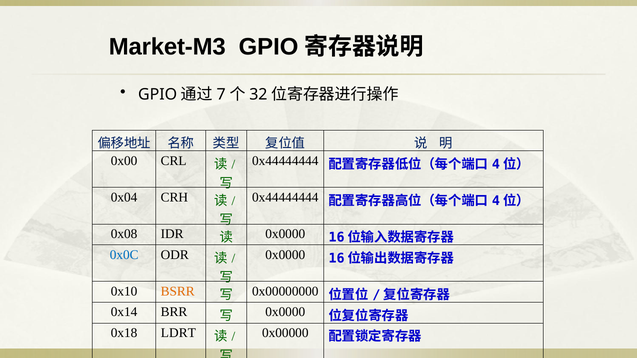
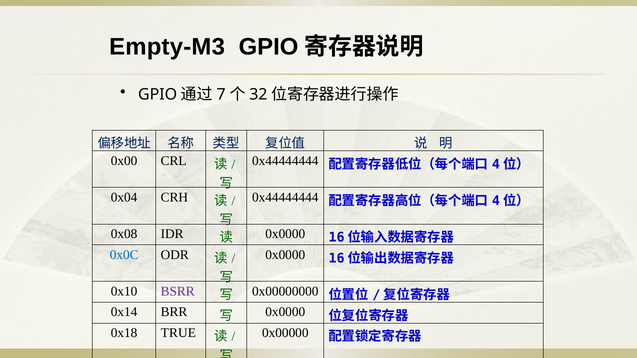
Market-M3: Market-M3 -> Empty-M3 (167, 47)
BSRR colour: orange -> purple (178, 292)
LDRT: LDRT -> TRUE (178, 333)
